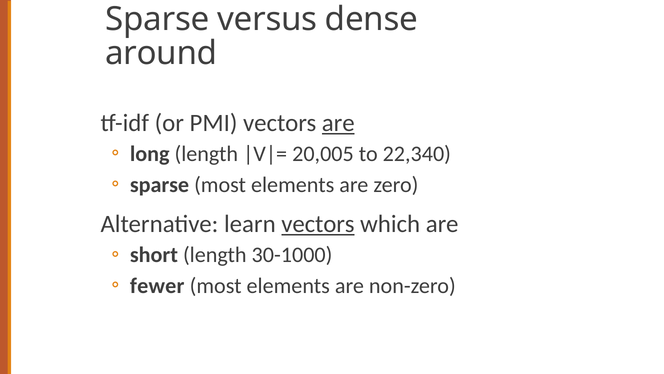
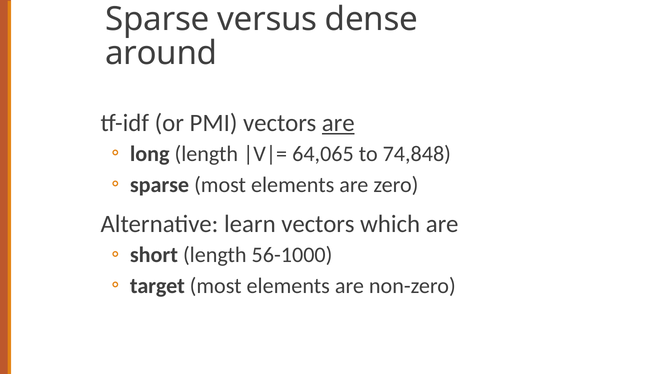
20,005: 20,005 -> 64,065 (323, 154)
22,340: 22,340 -> 74,848 (417, 154)
vectors underline: present -> none (318, 224)
30-1000: 30-1000 -> 56-1000 (292, 255)
fewer: fewer -> target (157, 285)
